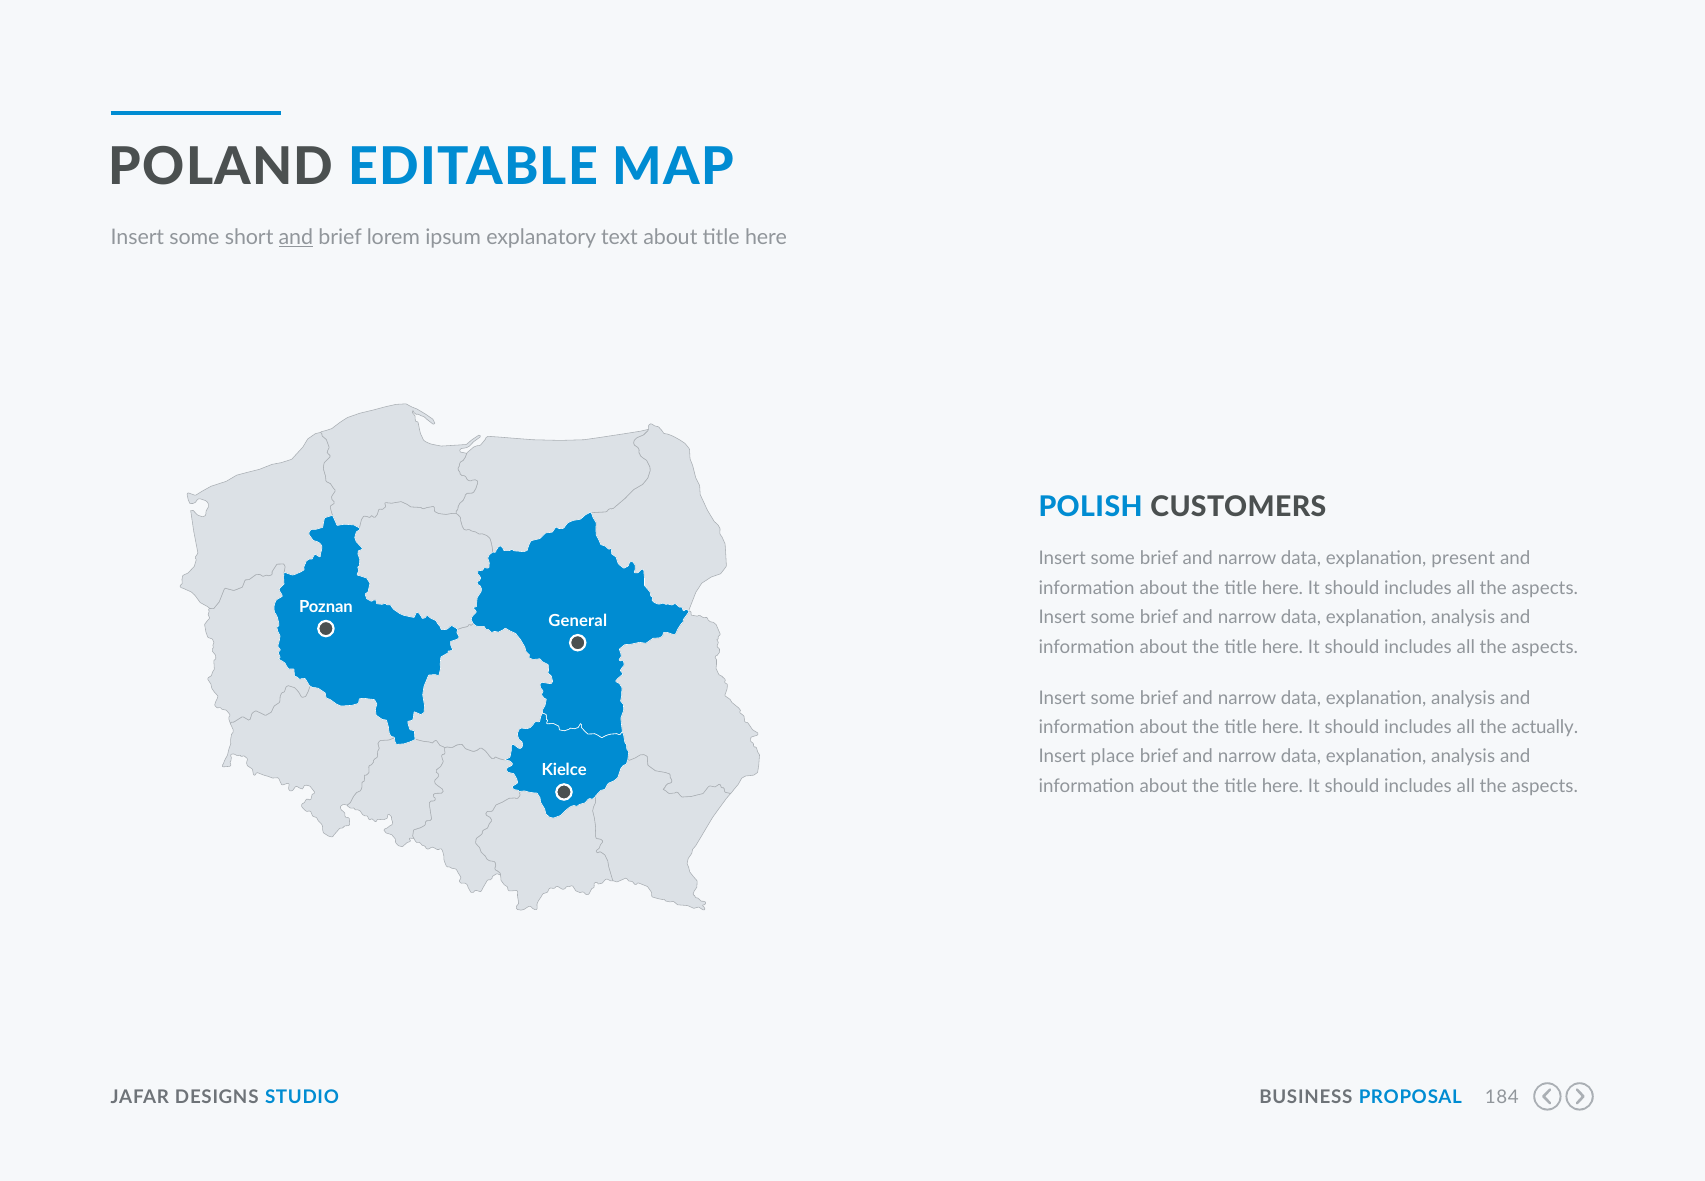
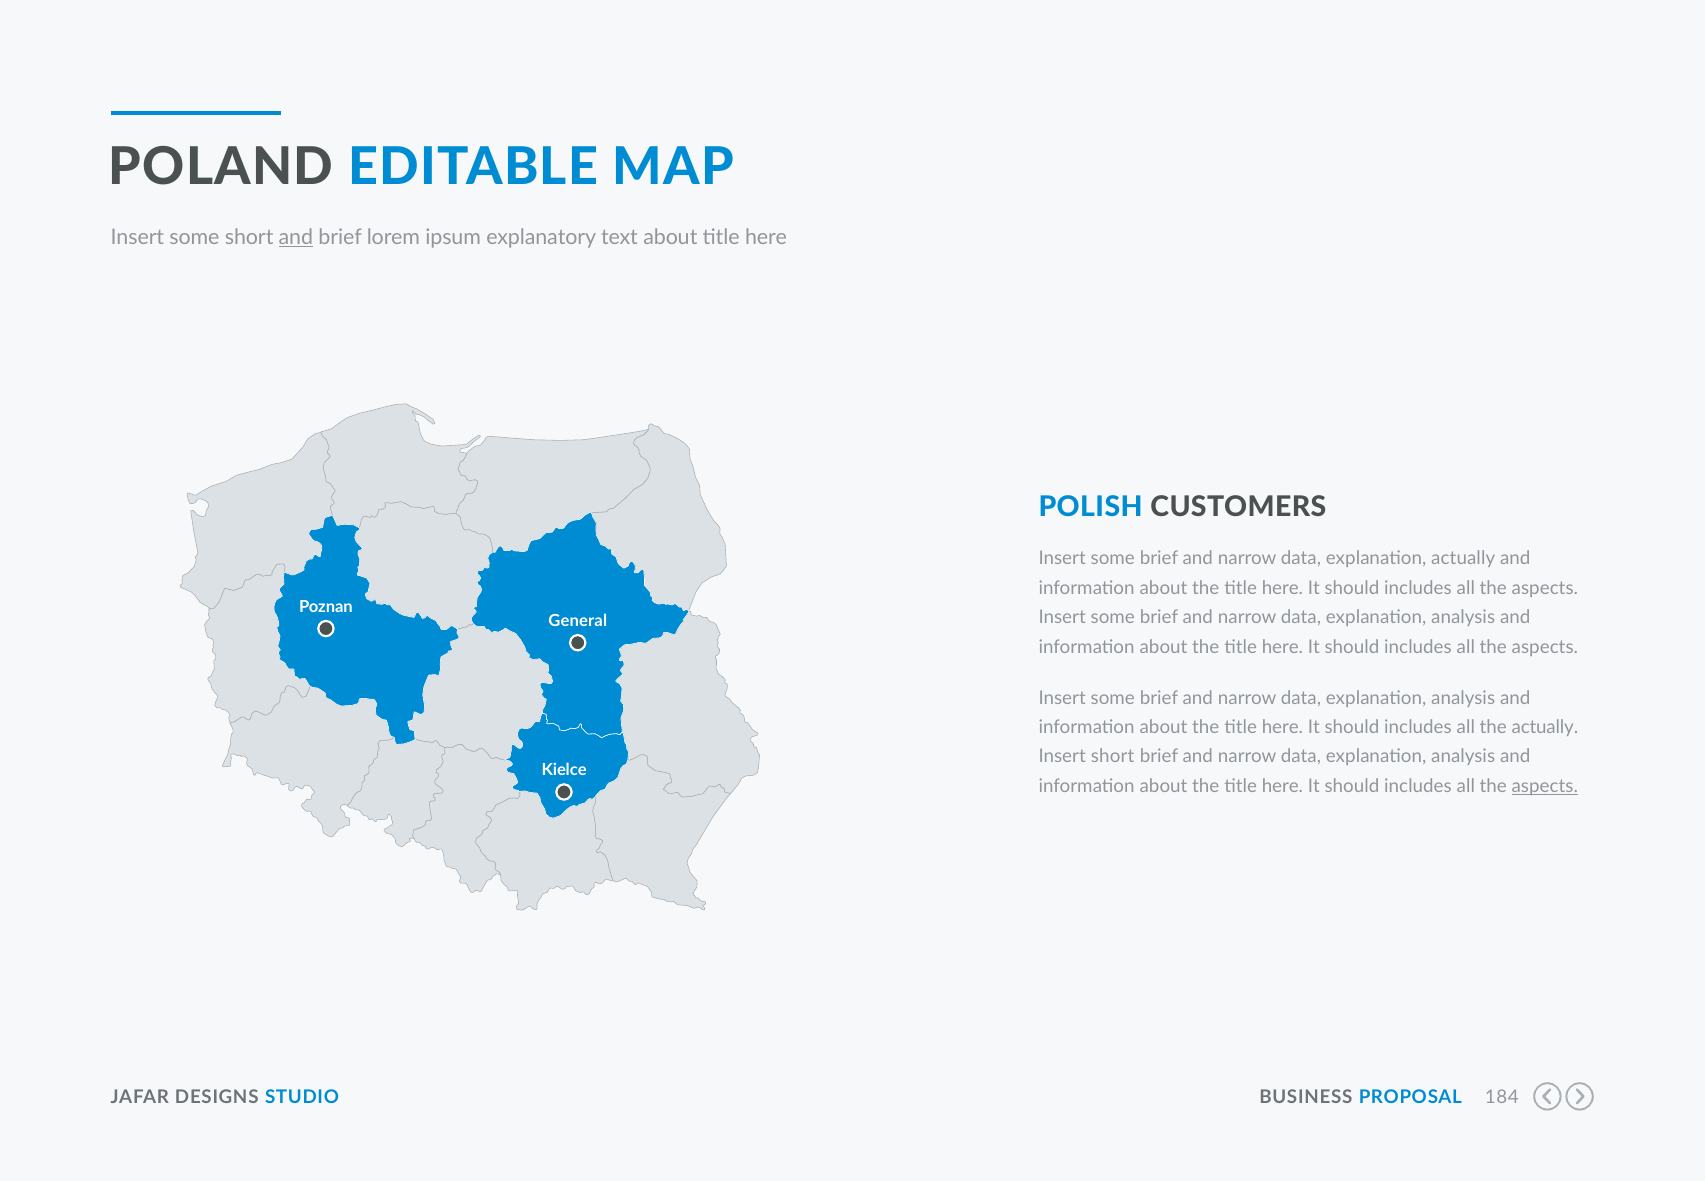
explanation present: present -> actually (1463, 558)
Insert place: place -> short (1113, 756)
aspects underline: none -> present (1545, 786)
